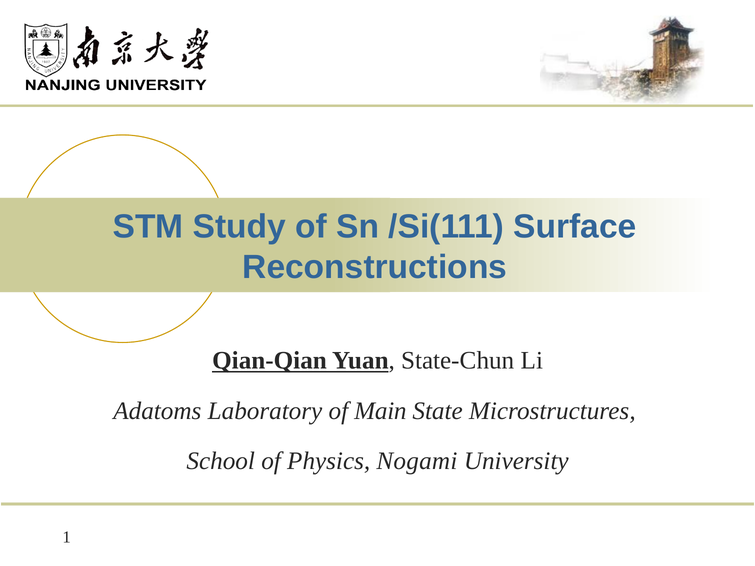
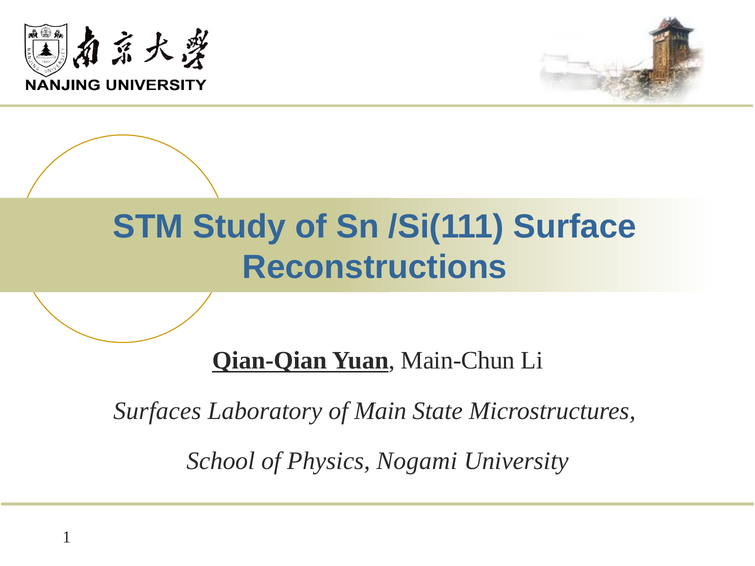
State-Chun: State-Chun -> Main-Chun (458, 361)
Adatoms: Adatoms -> Surfaces (157, 411)
